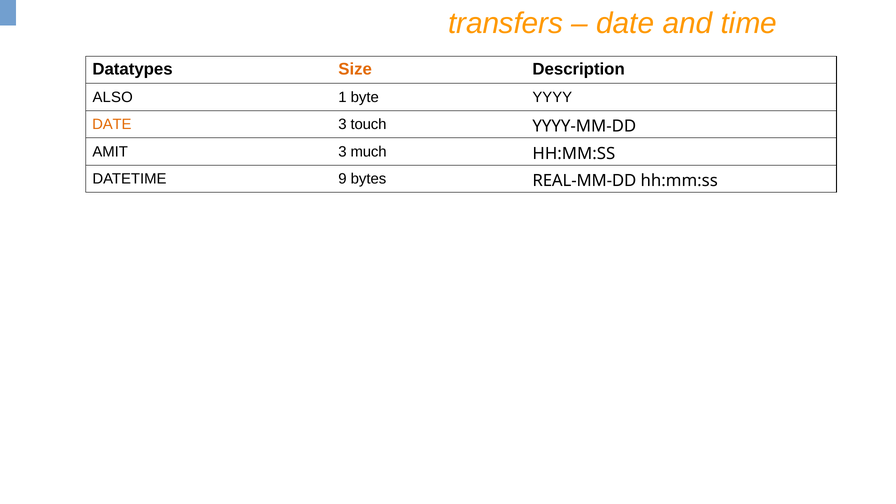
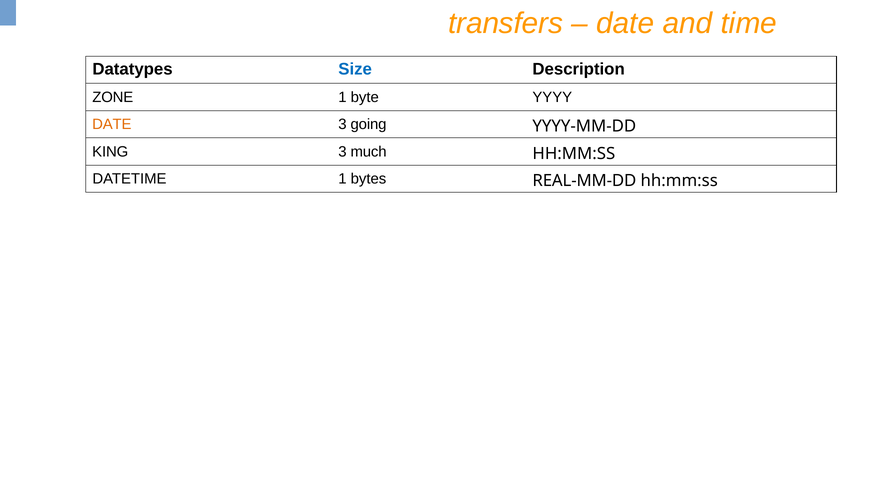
Size colour: orange -> blue (355, 69)
ALSO: ALSO -> ZONE (113, 97)
touch: touch -> going (369, 125)
AMIT: AMIT -> KING (110, 152)
DATETIME 9: 9 -> 1 (342, 179)
